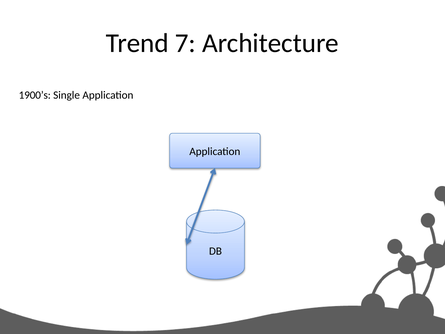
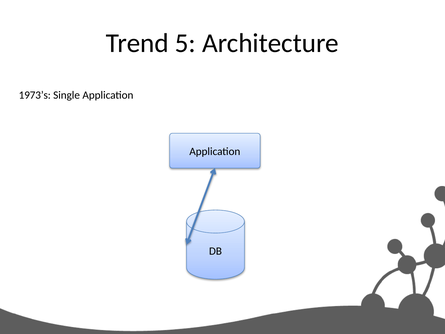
7: 7 -> 5 (185, 43)
1900’s: 1900’s -> 1973’s (35, 95)
